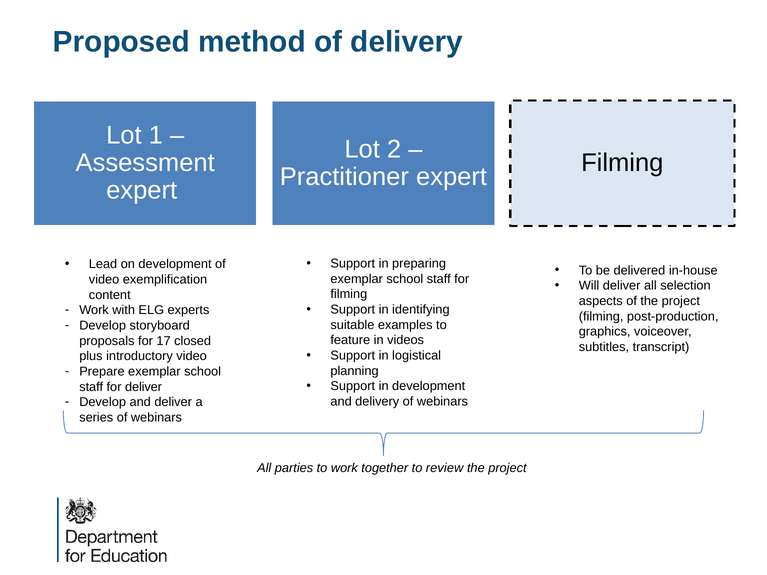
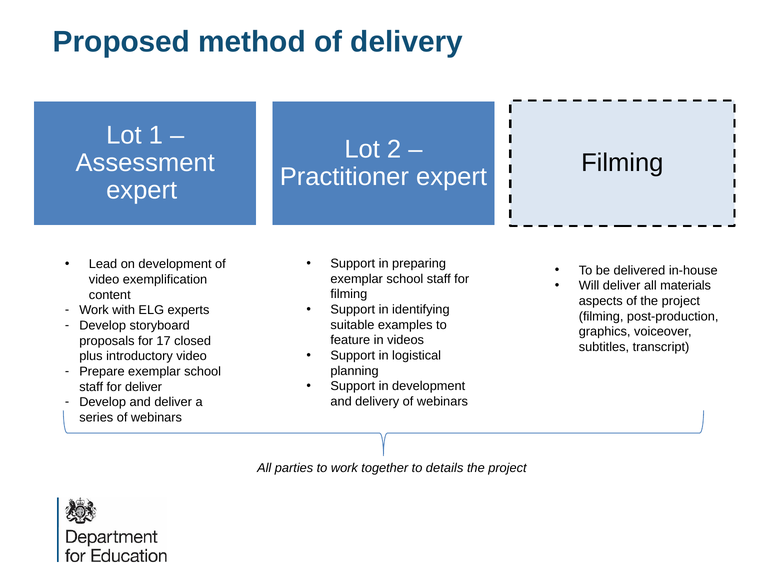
selection: selection -> materials (686, 286)
review: review -> details (445, 468)
